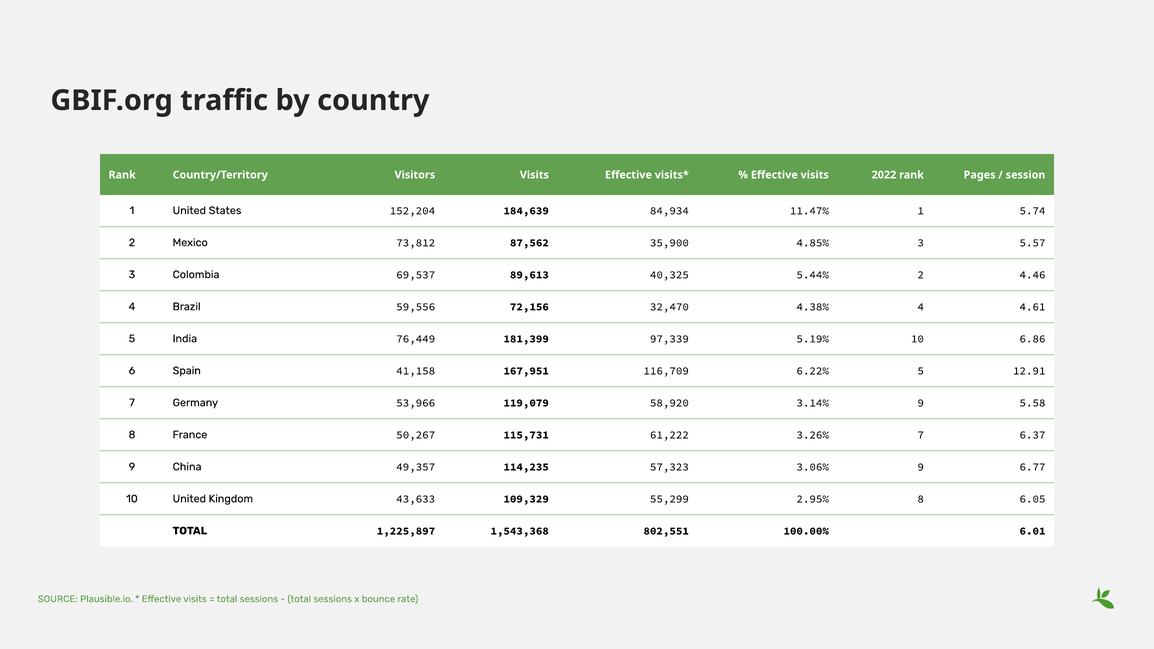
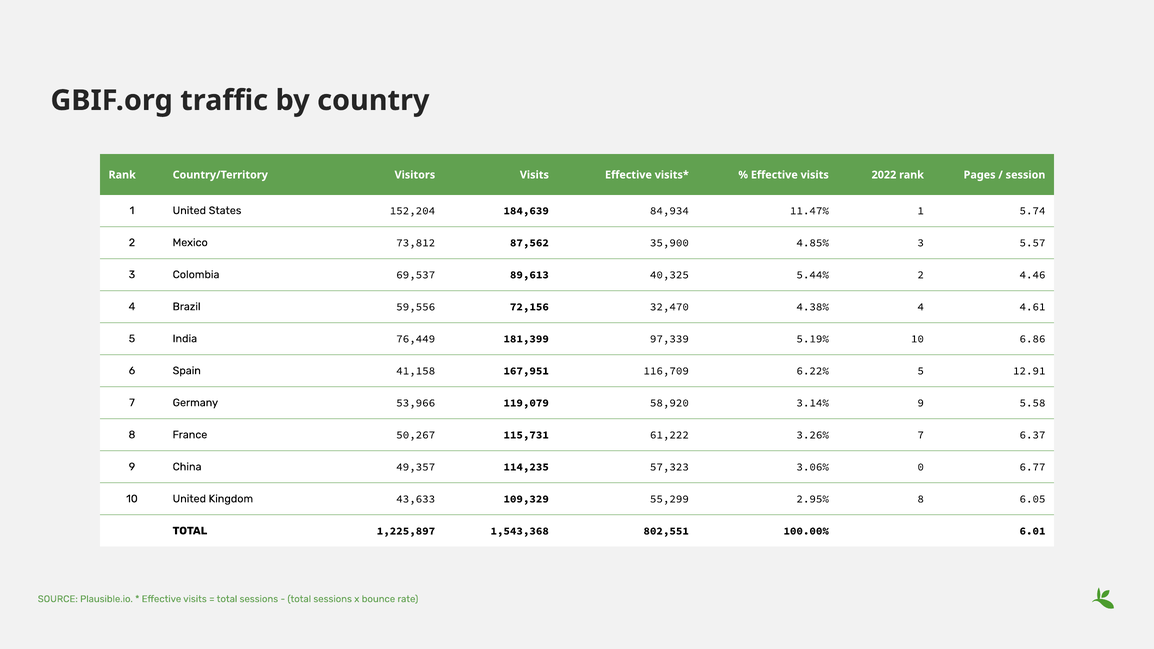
3.06% 9: 9 -> 0 (921, 467)
